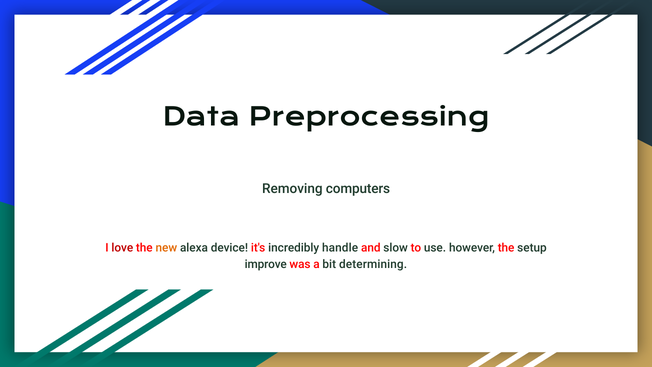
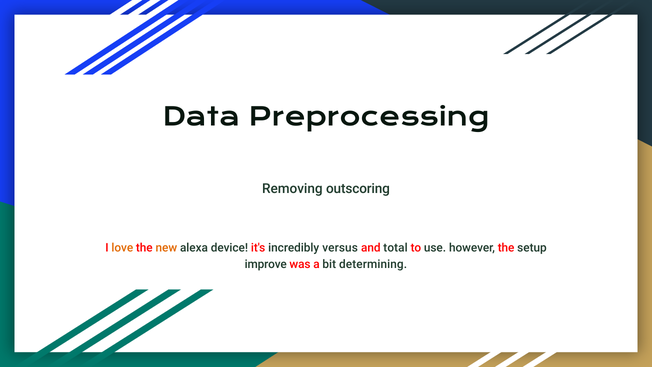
computers: computers -> outscoring (358, 188)
love colour: red -> orange (122, 248)
handle: handle -> versus (340, 248)
slow: slow -> total (396, 248)
